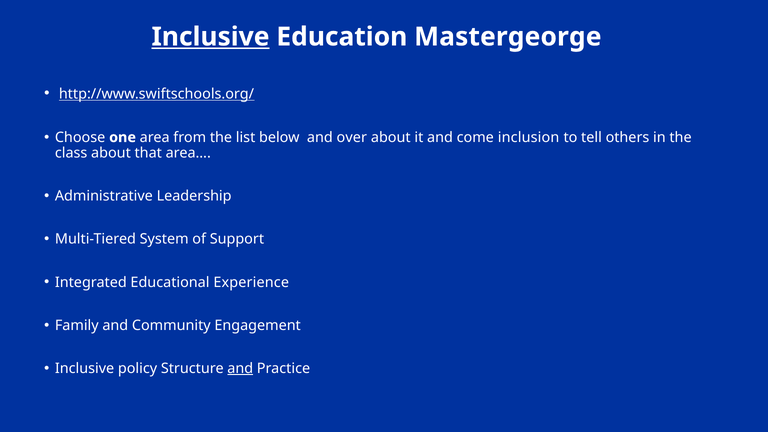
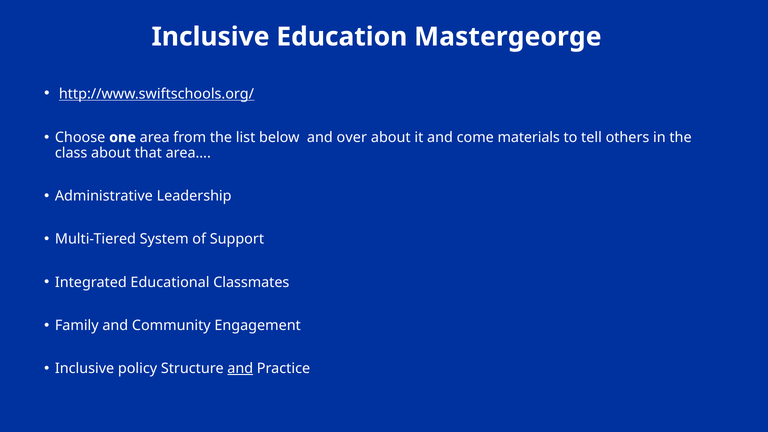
Inclusive underline: present -> none (211, 37)
inclusion: inclusion -> materials (529, 137)
Experience: Experience -> Classmates (251, 282)
